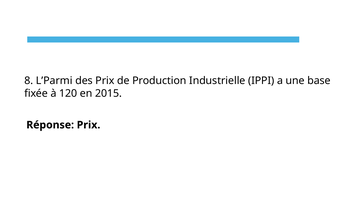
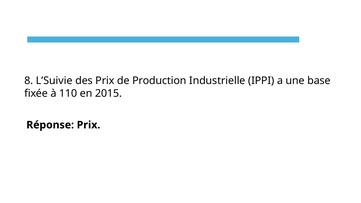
L’Parmi: L’Parmi -> L’Suivie (54, 81)
120: 120 -> 110 (68, 93)
